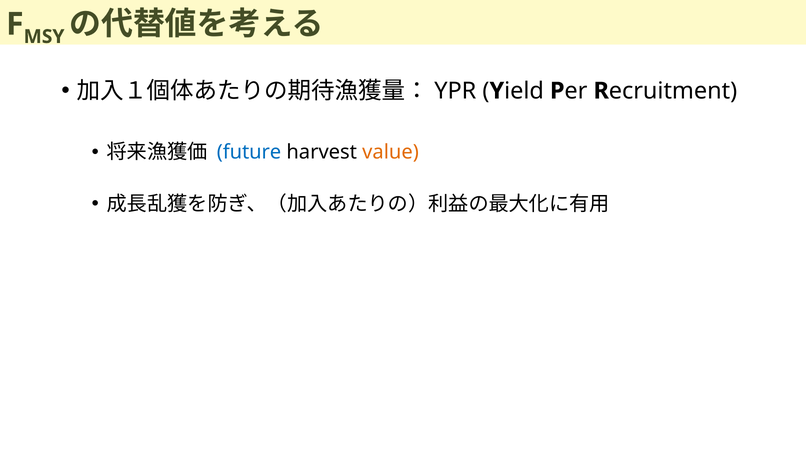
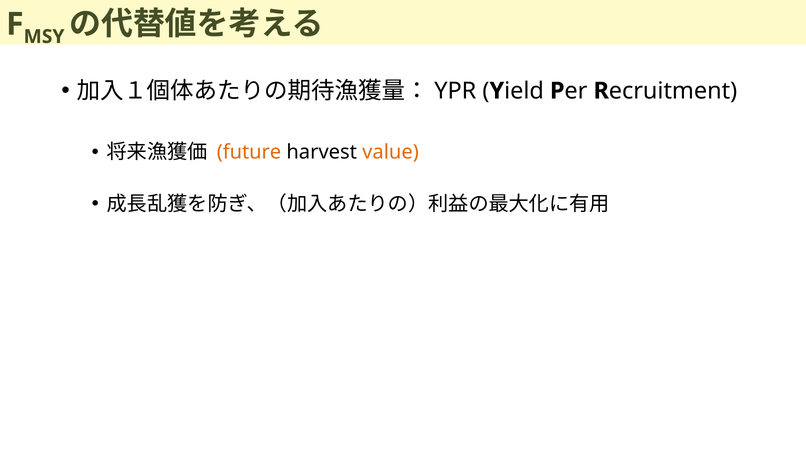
future colour: blue -> orange (249, 152)
